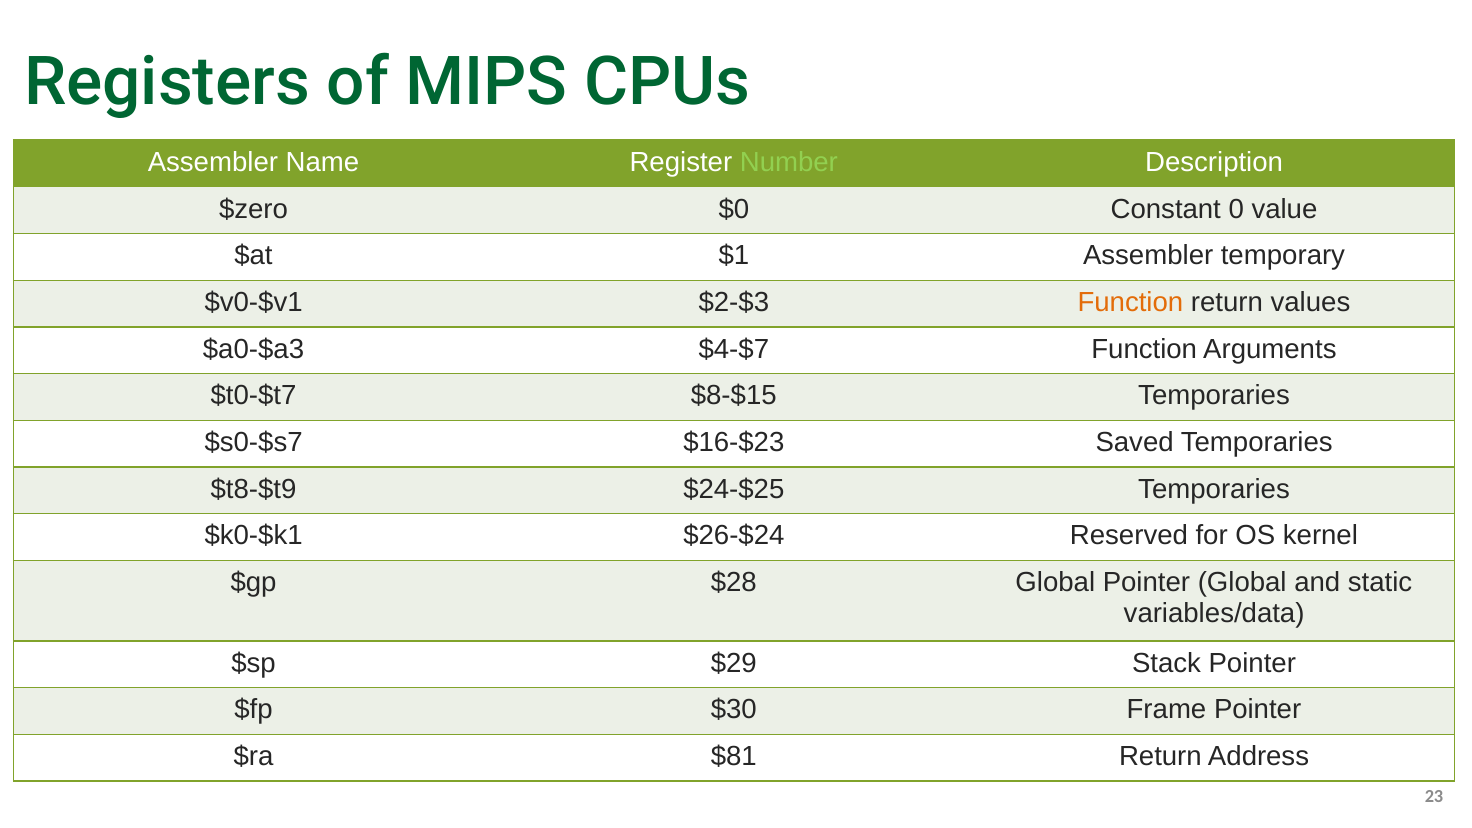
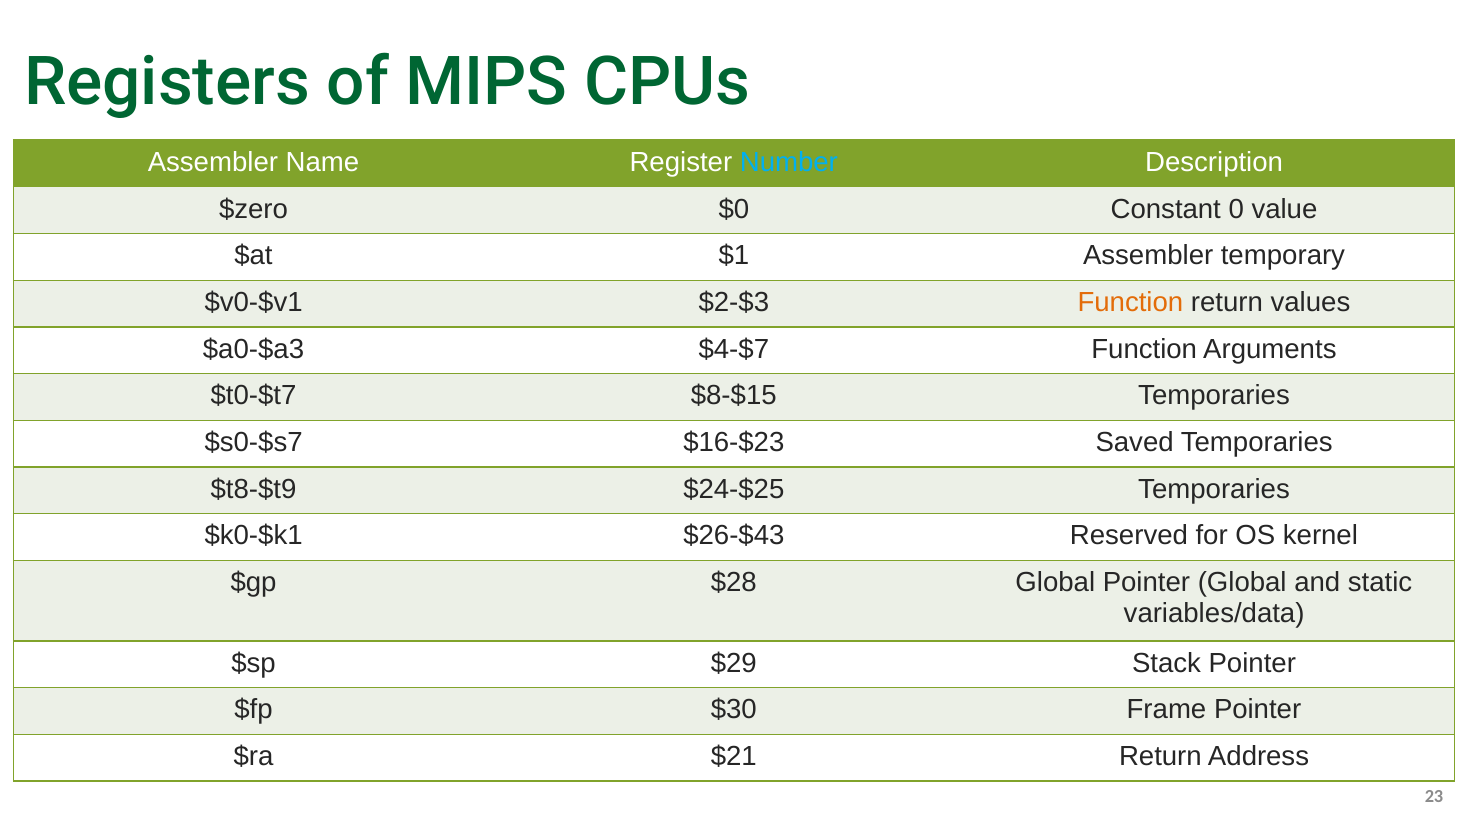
Number colour: light green -> light blue (789, 162)
$26-$24: $26-$24 -> $26-$43 (734, 536)
$81: $81 -> $21 (734, 757)
